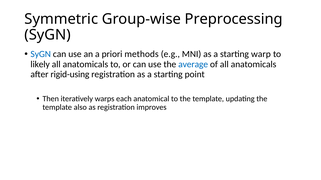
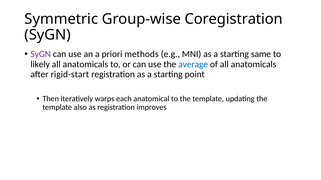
Preprocessing: Preprocessing -> Coregistration (234, 19)
SyGN colour: blue -> purple (41, 54)
warp: warp -> same (261, 54)
rigid-using: rigid-using -> rigid-start (70, 74)
